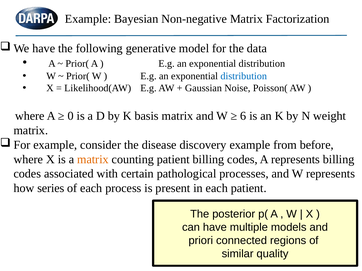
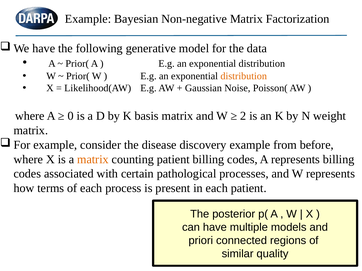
distribution colour: blue -> orange (244, 76)
6: 6 -> 2 (243, 116)
series: series -> terms (51, 189)
